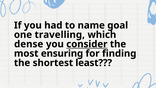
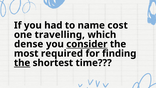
goal: goal -> cost (118, 25)
ensuring: ensuring -> required (62, 53)
the underline: none -> present (22, 63)
least: least -> time (94, 63)
